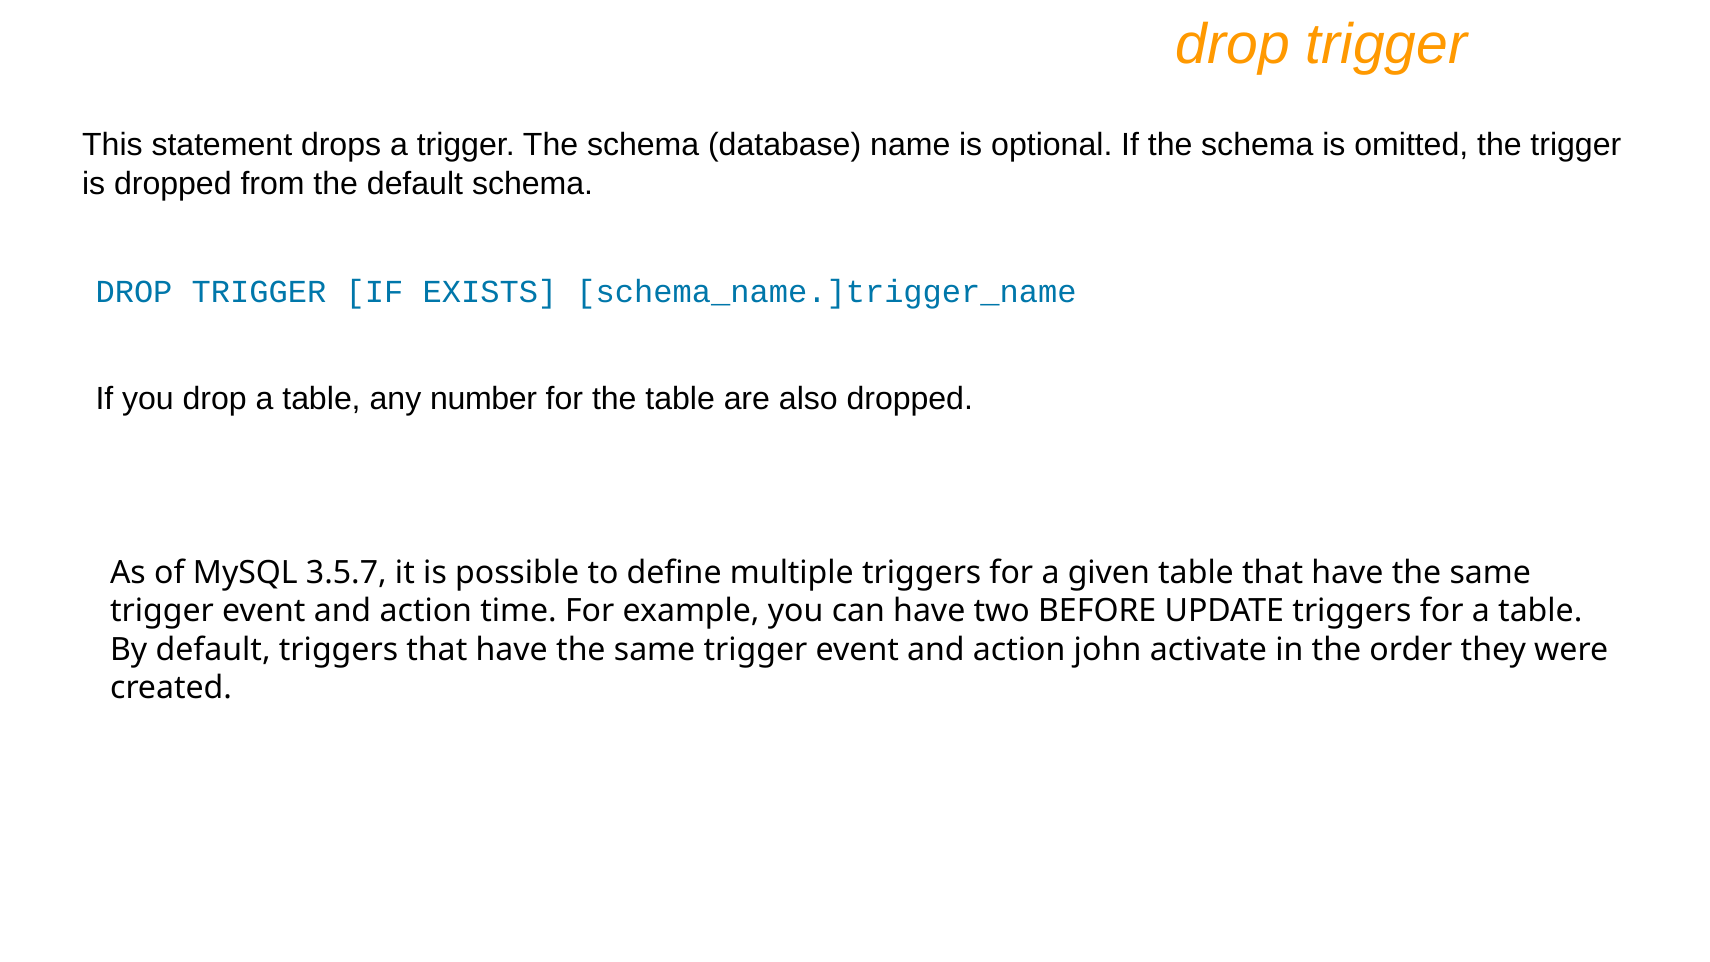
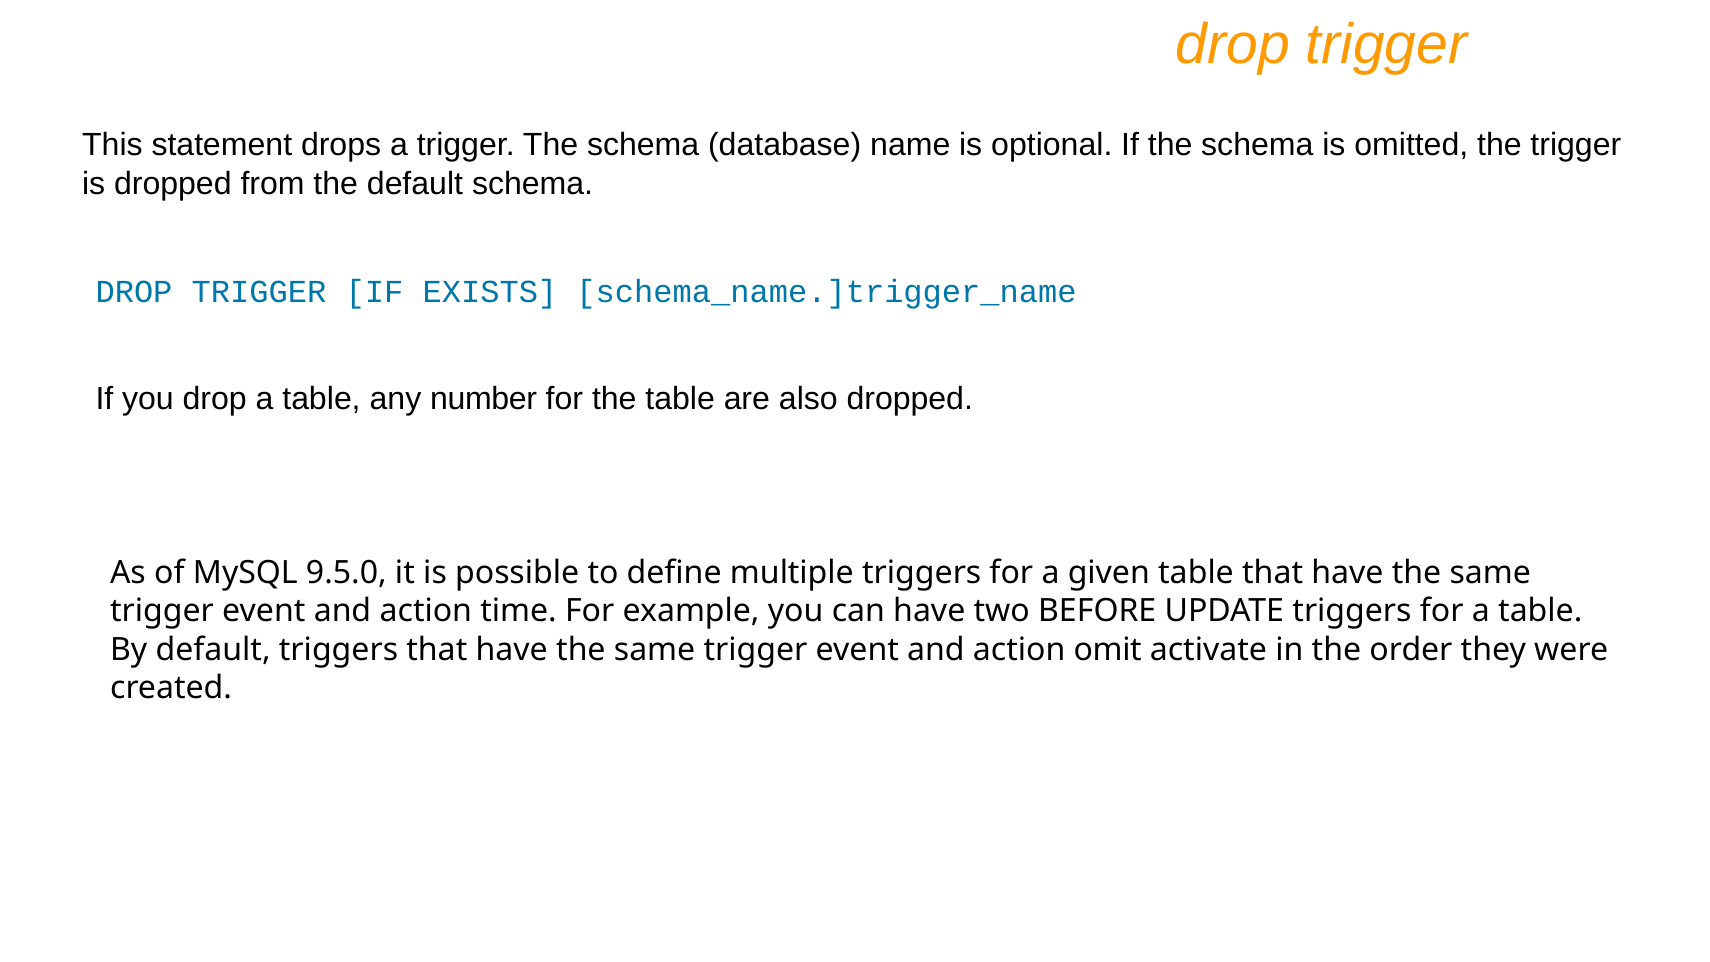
3.5.7: 3.5.7 -> 9.5.0 (346, 573)
john: john -> omit (1108, 650)
